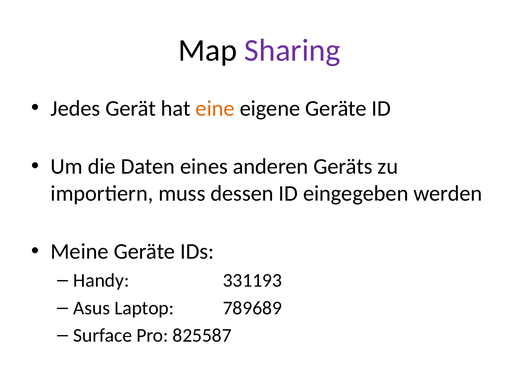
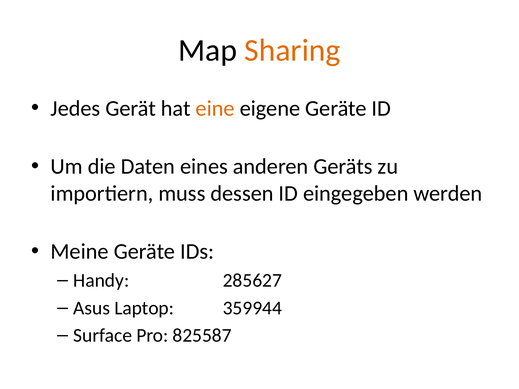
Sharing colour: purple -> orange (292, 50)
331193: 331193 -> 285627 (252, 281)
789689: 789689 -> 359944 (252, 308)
